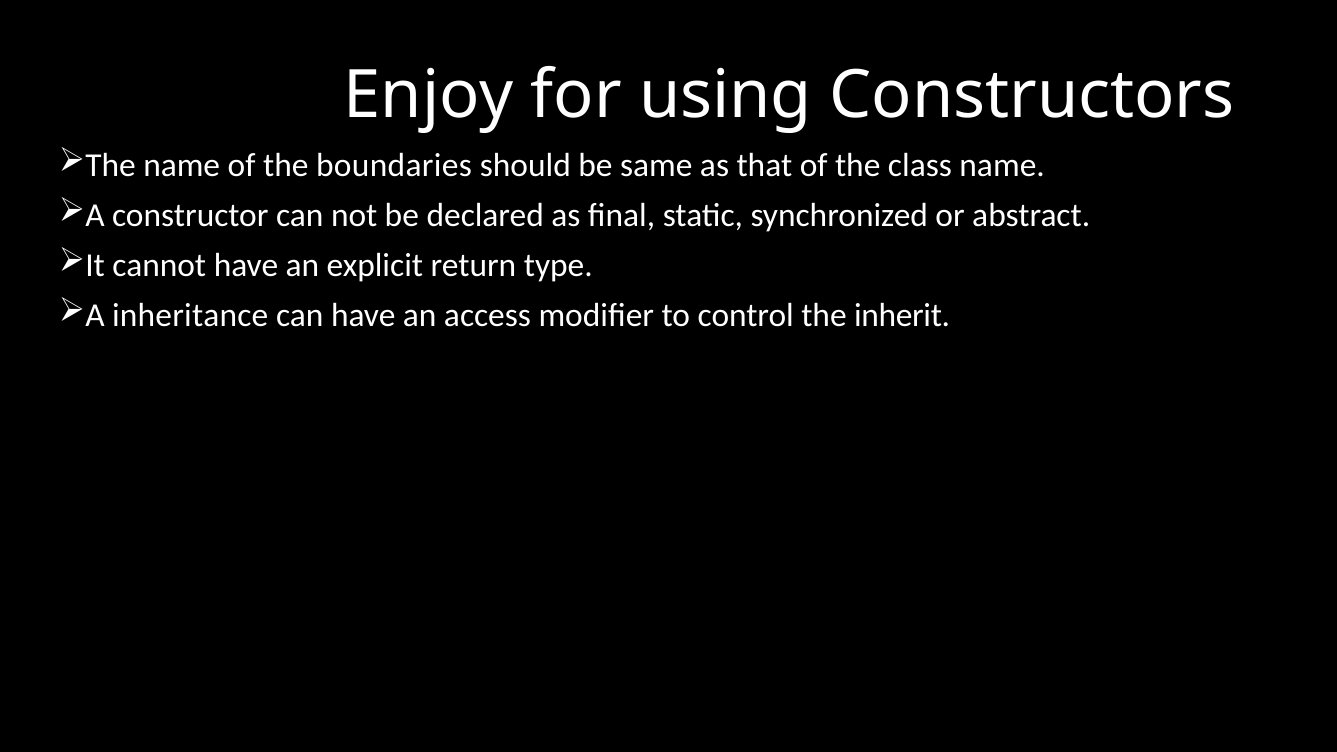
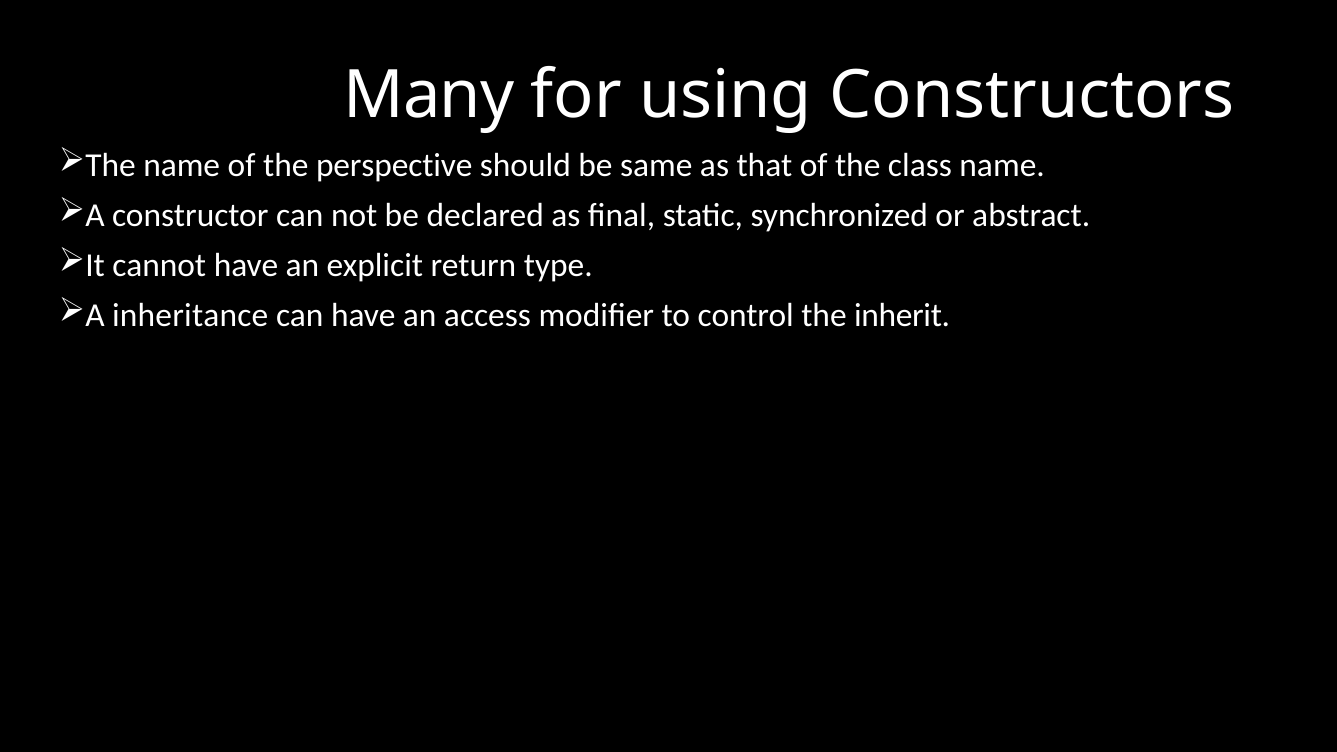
Enjoy: Enjoy -> Many (429, 96)
boundaries: boundaries -> perspective (394, 165)
